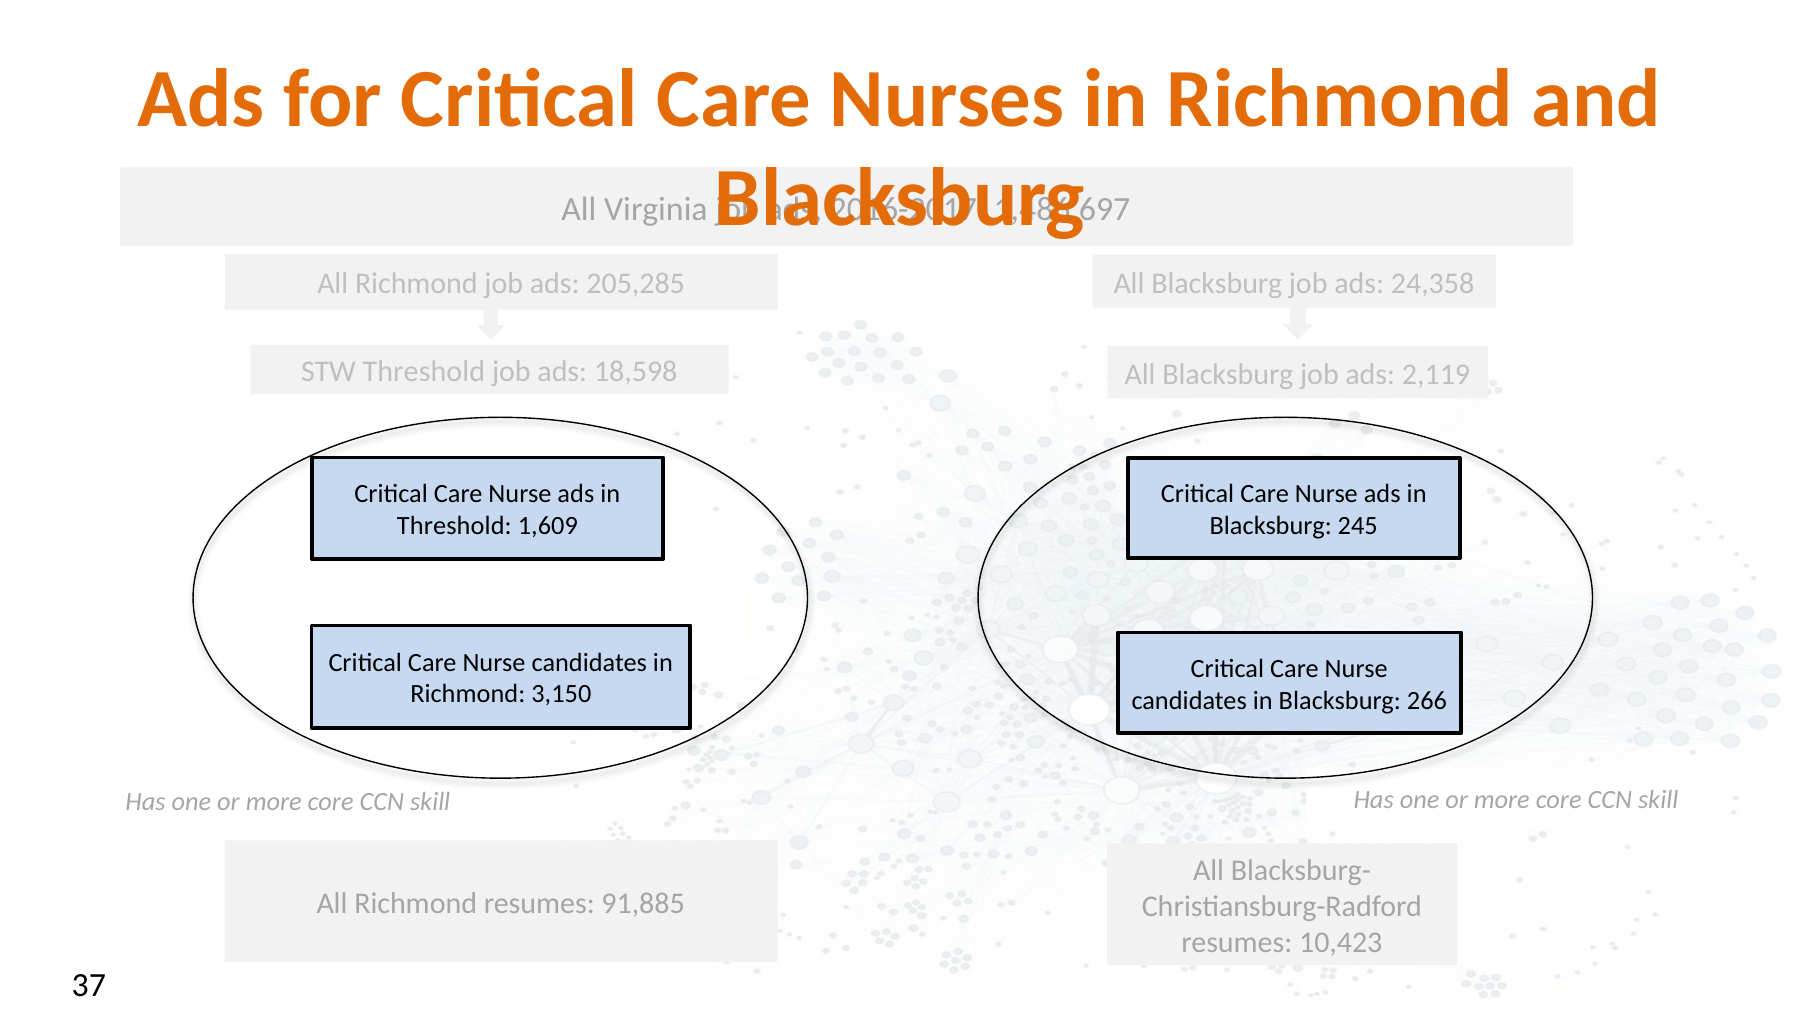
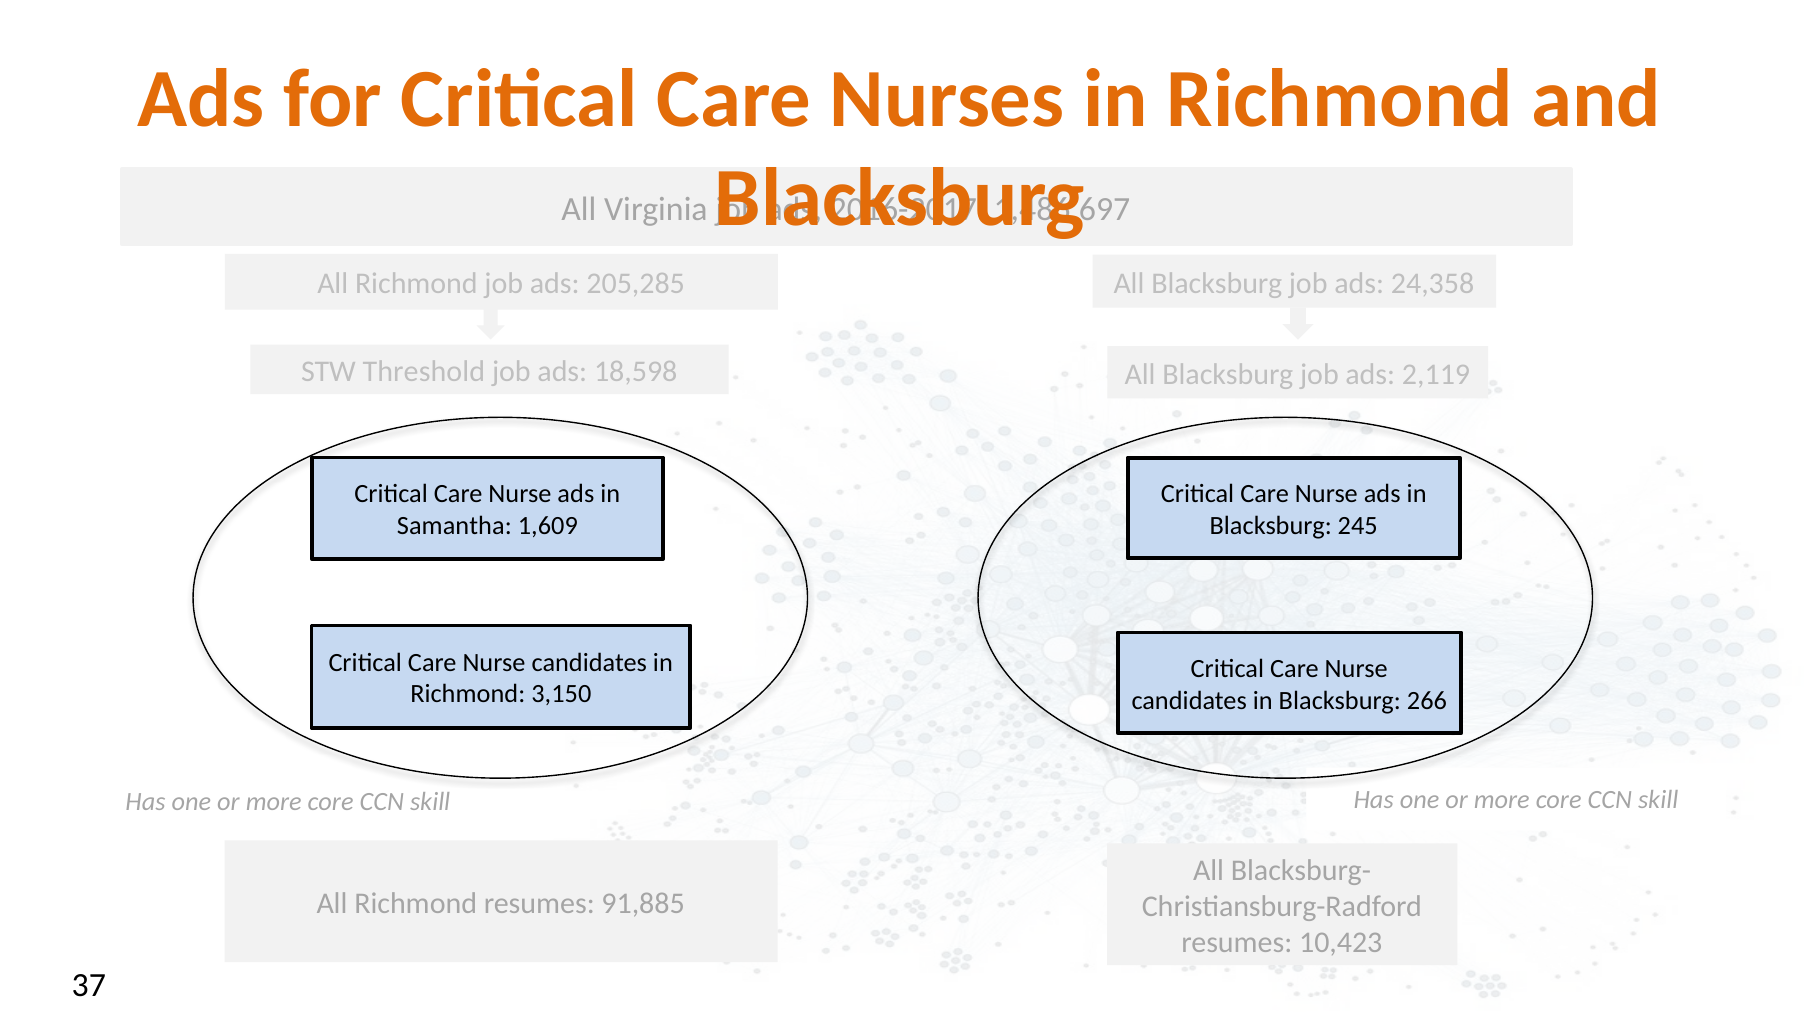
Threshold: Threshold -> Samantha (454, 526)
